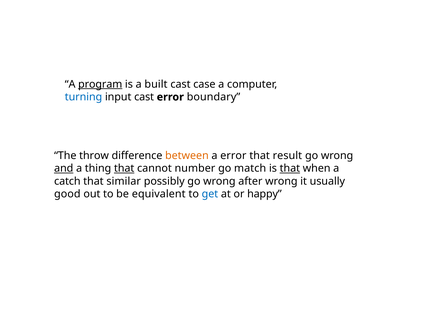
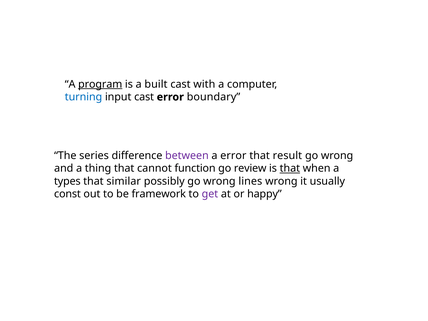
case: case -> with (204, 84)
throw: throw -> series (94, 155)
between colour: orange -> purple (187, 155)
and underline: present -> none (64, 168)
that underline: present -> none (124, 168)
number: number -> function (195, 168)
match: match -> review (250, 168)
catch: catch -> types (67, 181)
after: after -> lines (250, 181)
good: good -> const (67, 194)
equivalent: equivalent -> framework (159, 194)
get colour: blue -> purple (210, 194)
